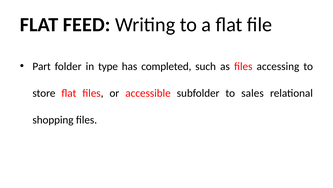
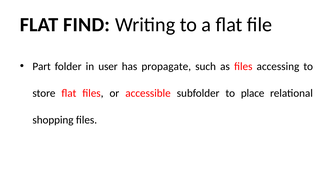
FEED: FEED -> FIND (87, 25)
type: type -> user (108, 66)
completed: completed -> propagate (166, 66)
sales: sales -> place (253, 93)
